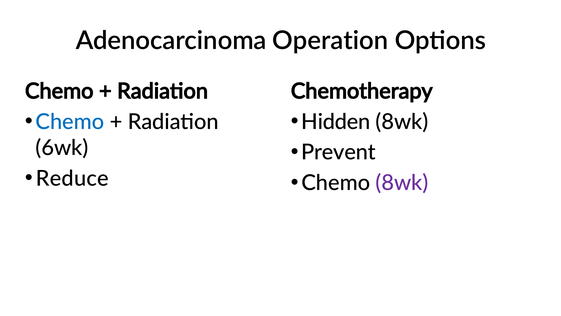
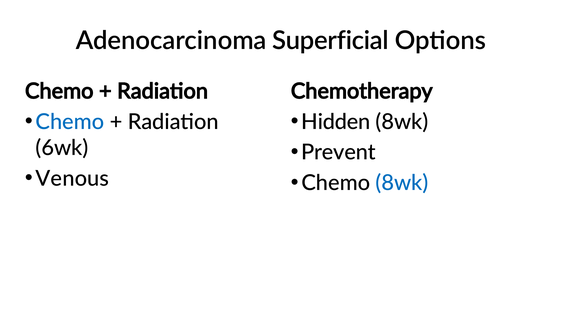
Operation: Operation -> Superficial (330, 41)
Reduce: Reduce -> Venous (72, 178)
8wk colour: purple -> blue (402, 183)
